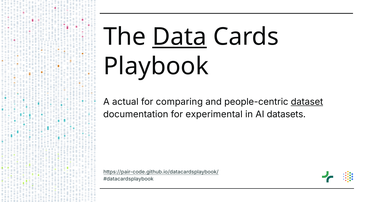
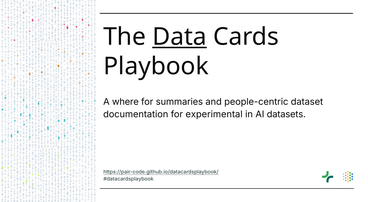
actual: actual -> where (125, 102)
comparing: comparing -> summaries (179, 102)
dataset underline: present -> none (307, 102)
